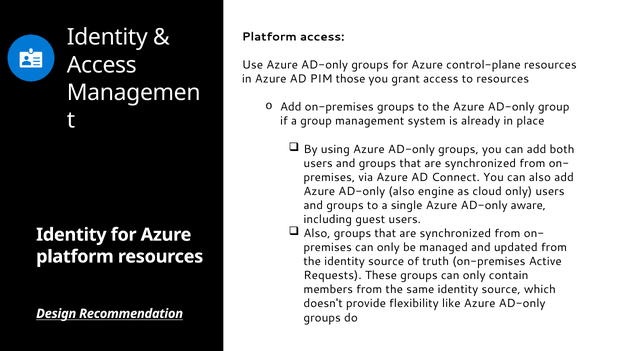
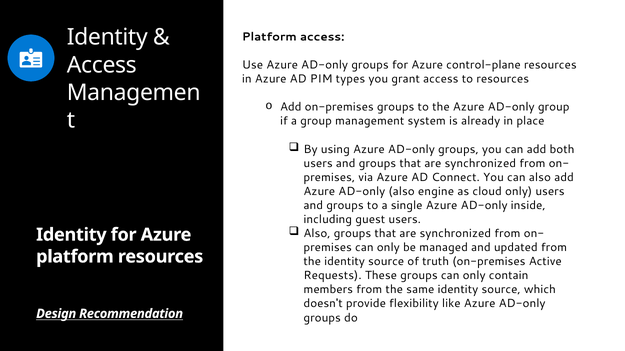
those: those -> types (350, 79)
aware: aware -> inside (528, 206)
